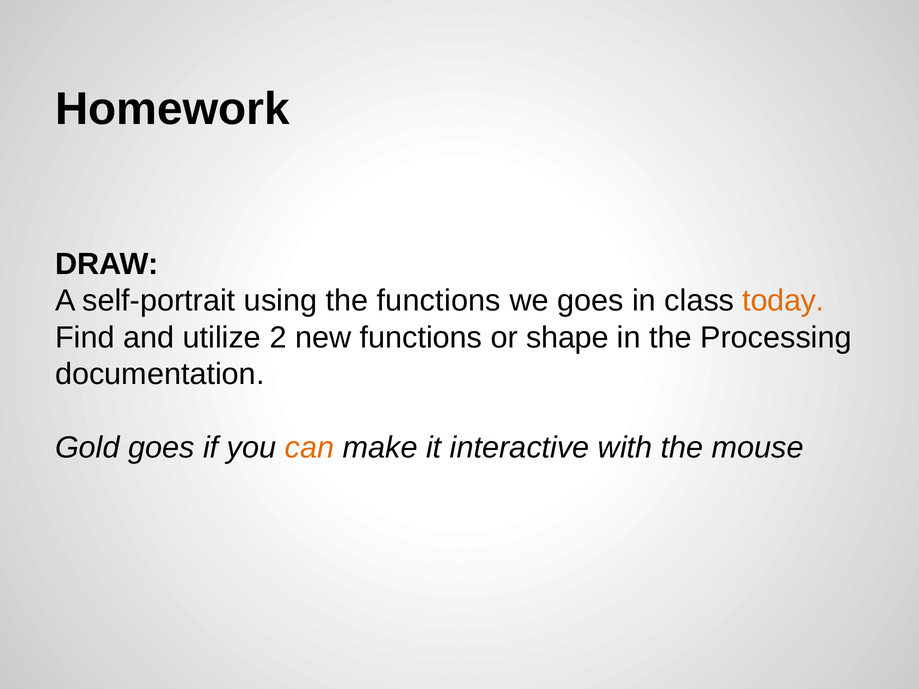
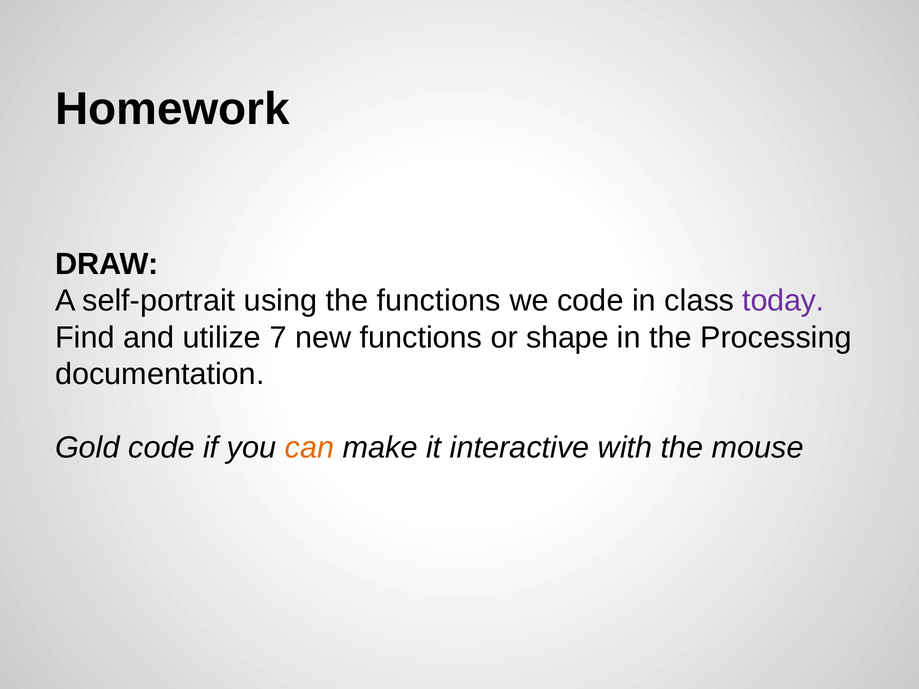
we goes: goes -> code (590, 301)
today colour: orange -> purple (783, 301)
2: 2 -> 7 (278, 338)
Gold goes: goes -> code (162, 448)
